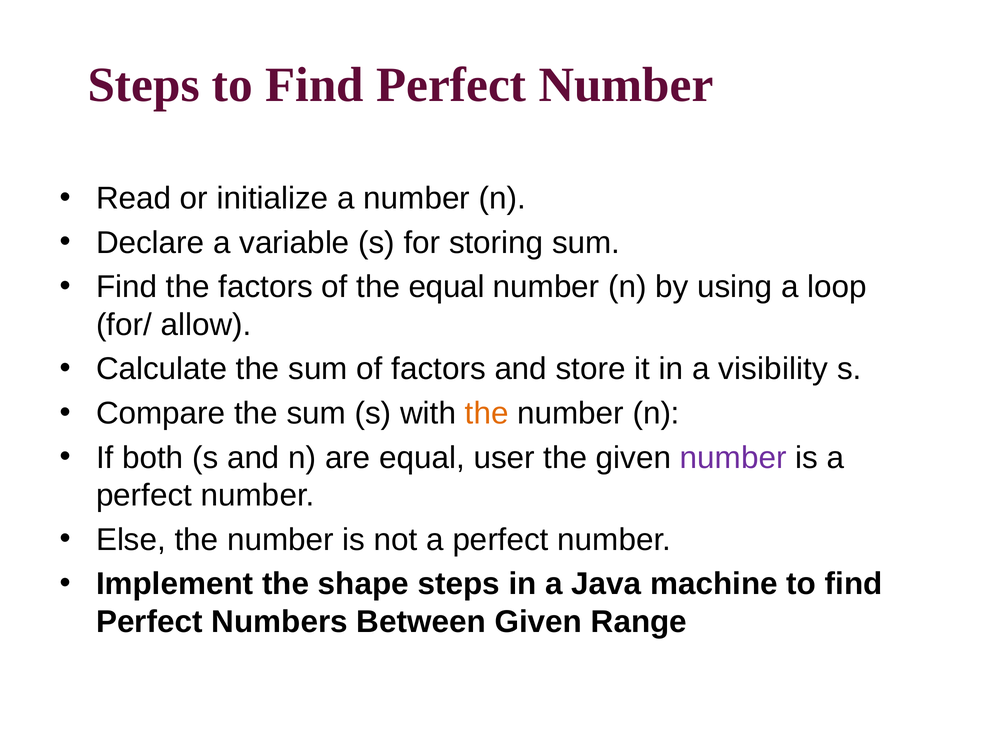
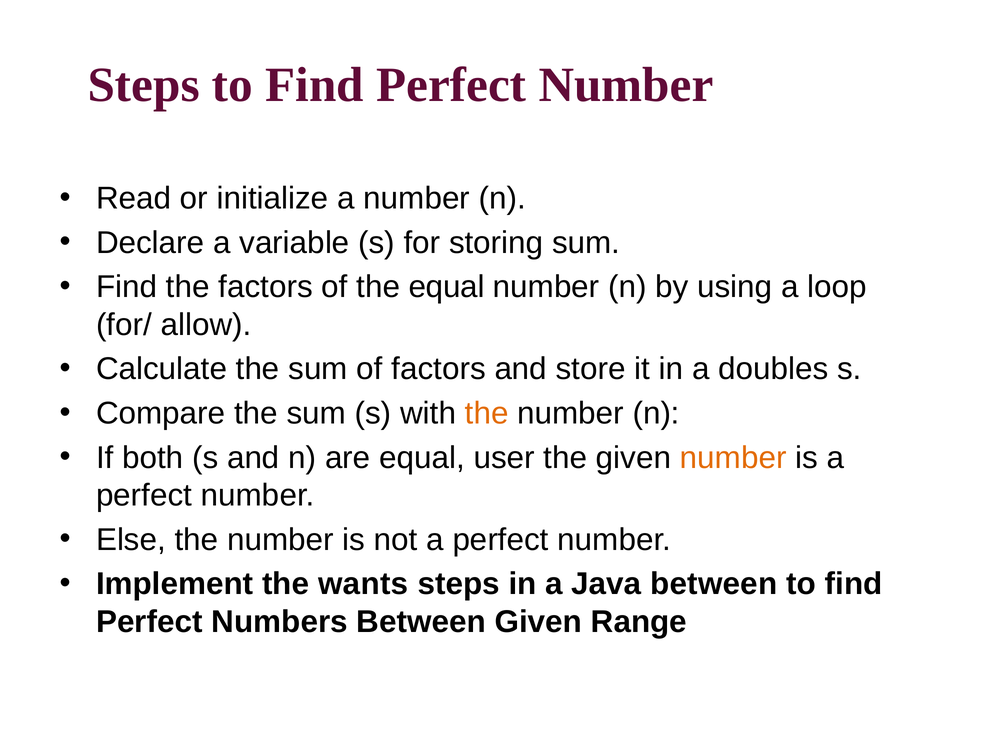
visibility: visibility -> doubles (773, 369)
number colour: purple -> orange (733, 458)
shape: shape -> wants (363, 584)
Java machine: machine -> between (714, 584)
